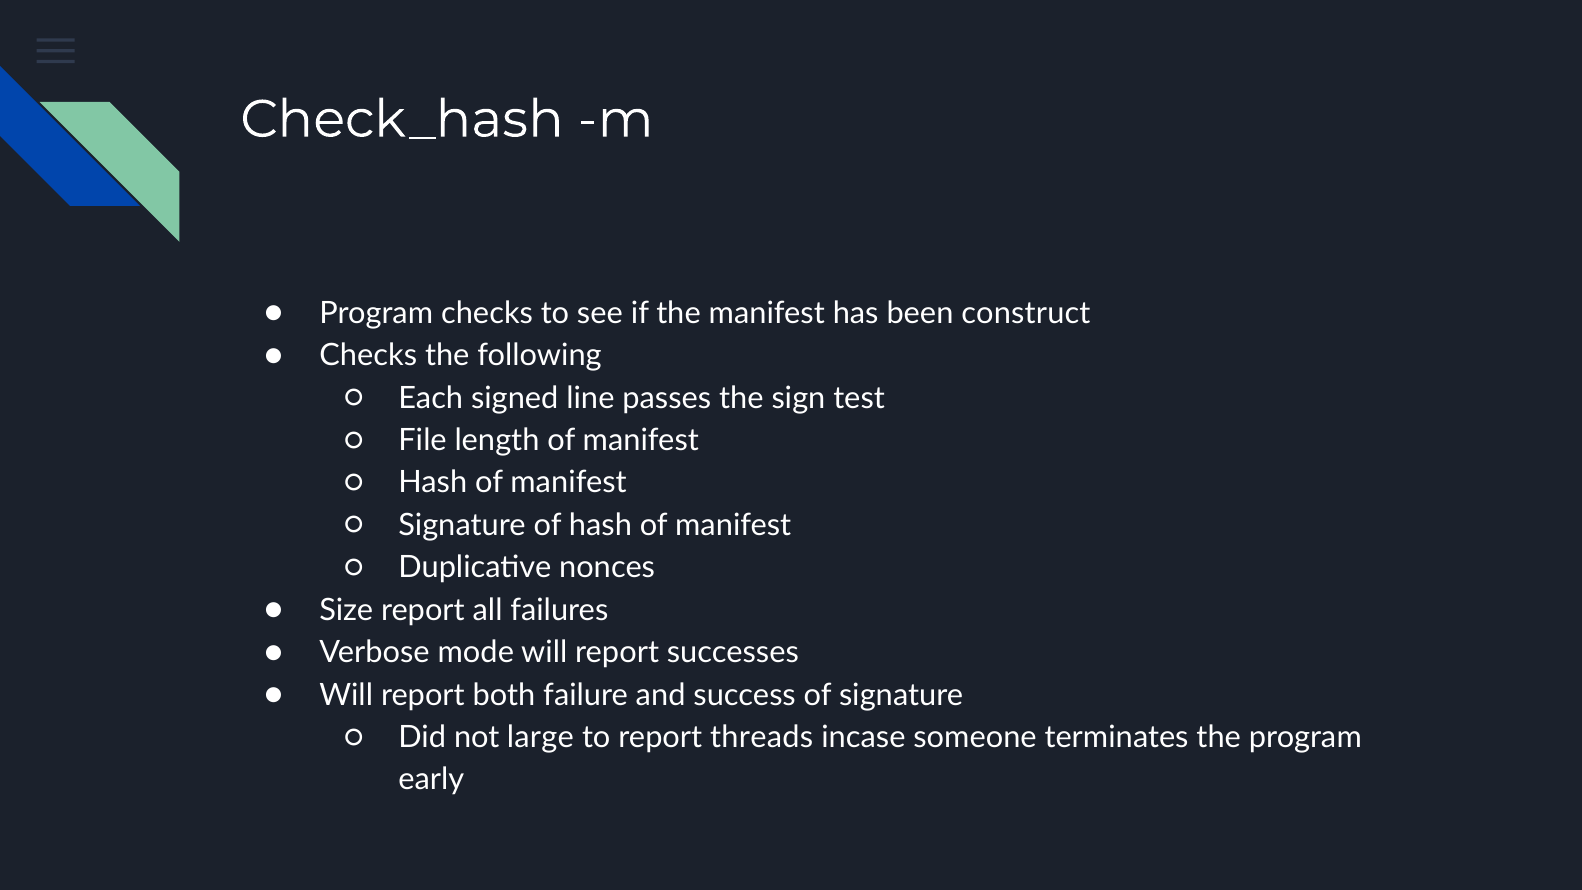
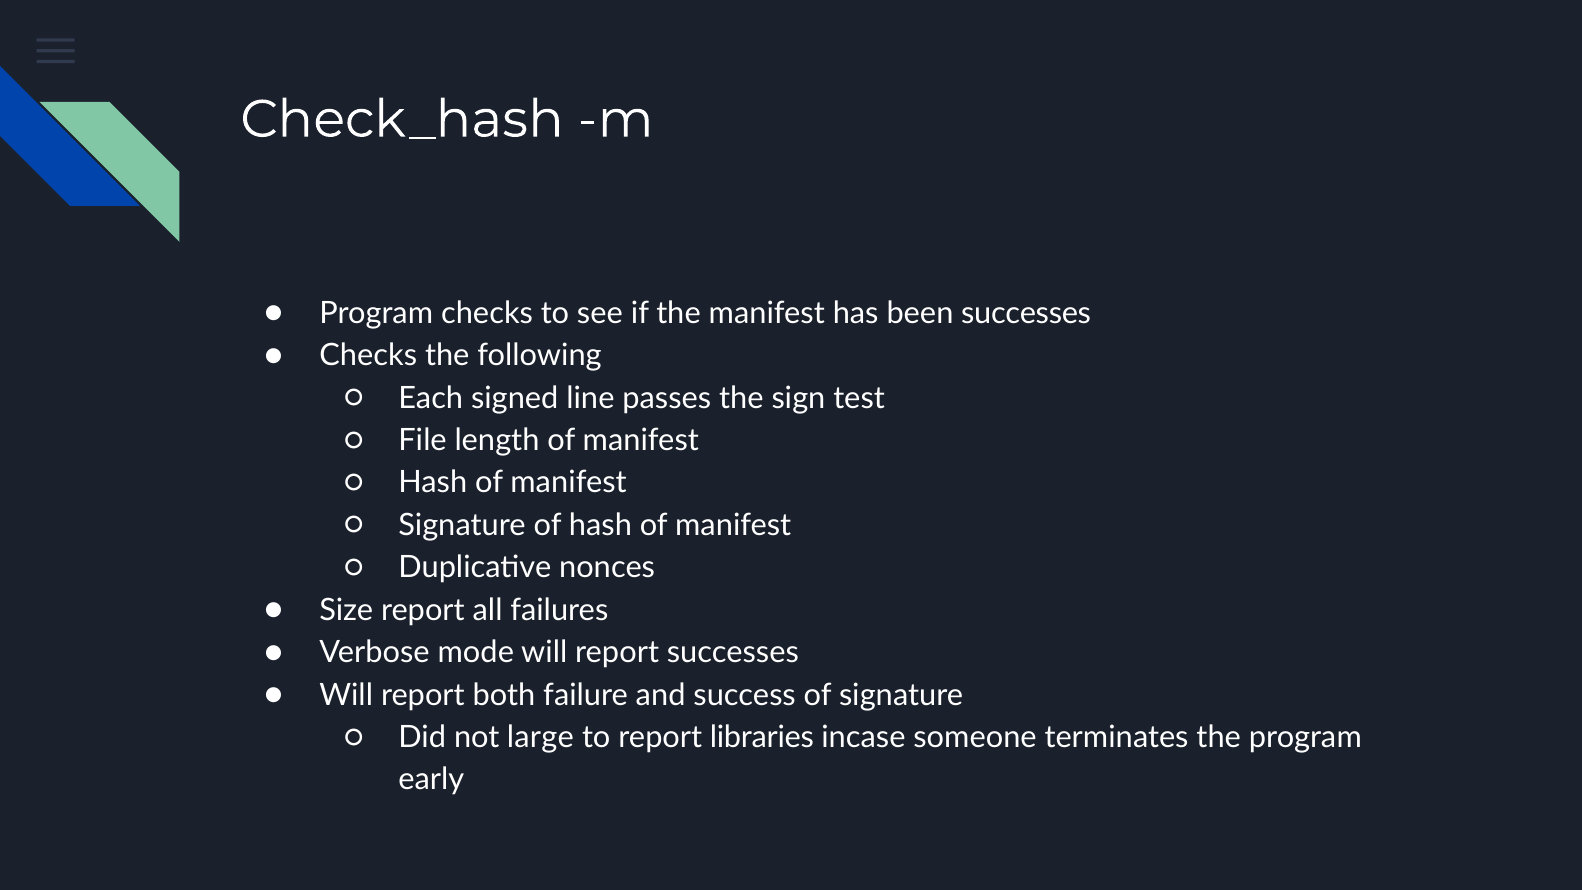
been construct: construct -> successes (1026, 313)
threads: threads -> libraries (762, 737)
